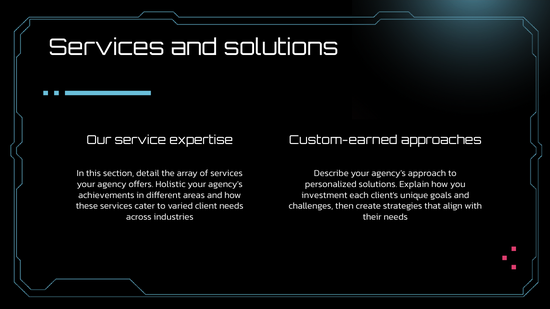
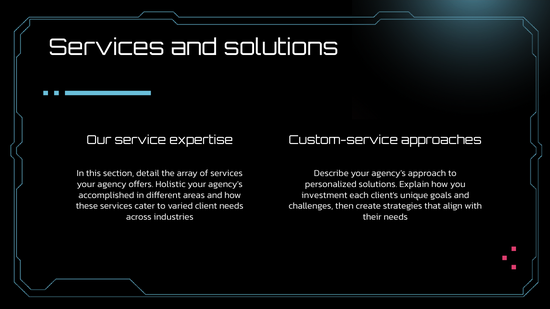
Custom-earned: Custom-earned -> Custom-service (343, 140)
achievements: achievements -> accomplished (106, 195)
